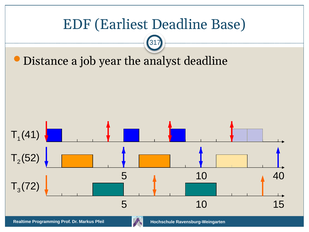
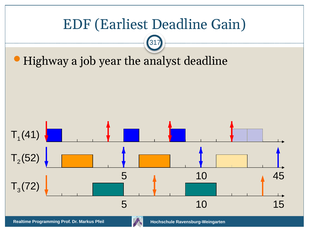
Base: Base -> Gain (228, 24)
Distance: Distance -> Highway (46, 61)
40: 40 -> 45 (279, 176)
